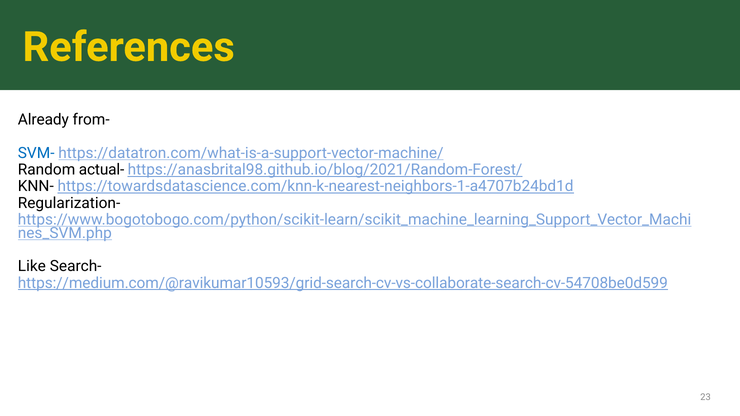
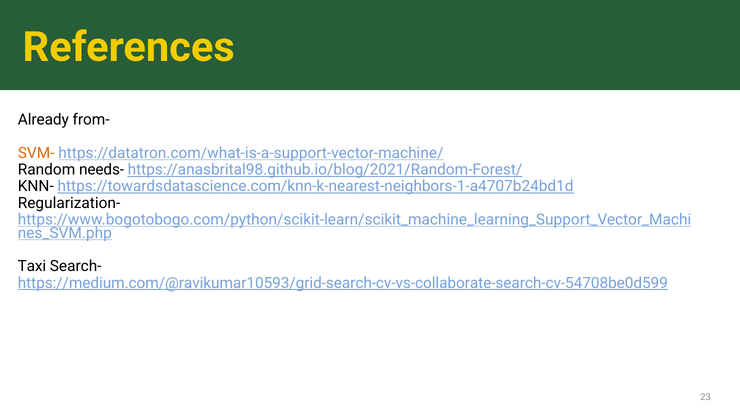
SVM- colour: blue -> orange (36, 153)
actual-: actual- -> needs- (102, 170)
Like: Like -> Taxi (32, 266)
